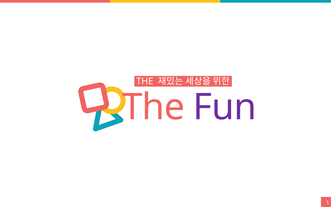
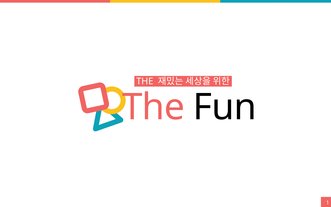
Fun colour: purple -> black (225, 107)
